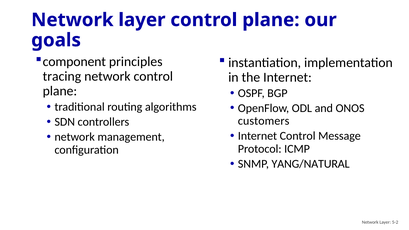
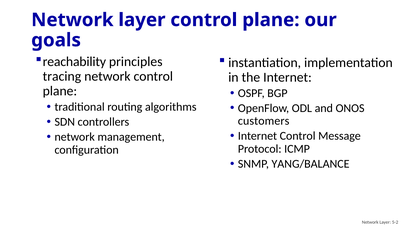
component: component -> reachability (74, 62)
YANG/NATURAL: YANG/NATURAL -> YANG/BALANCE (311, 164)
